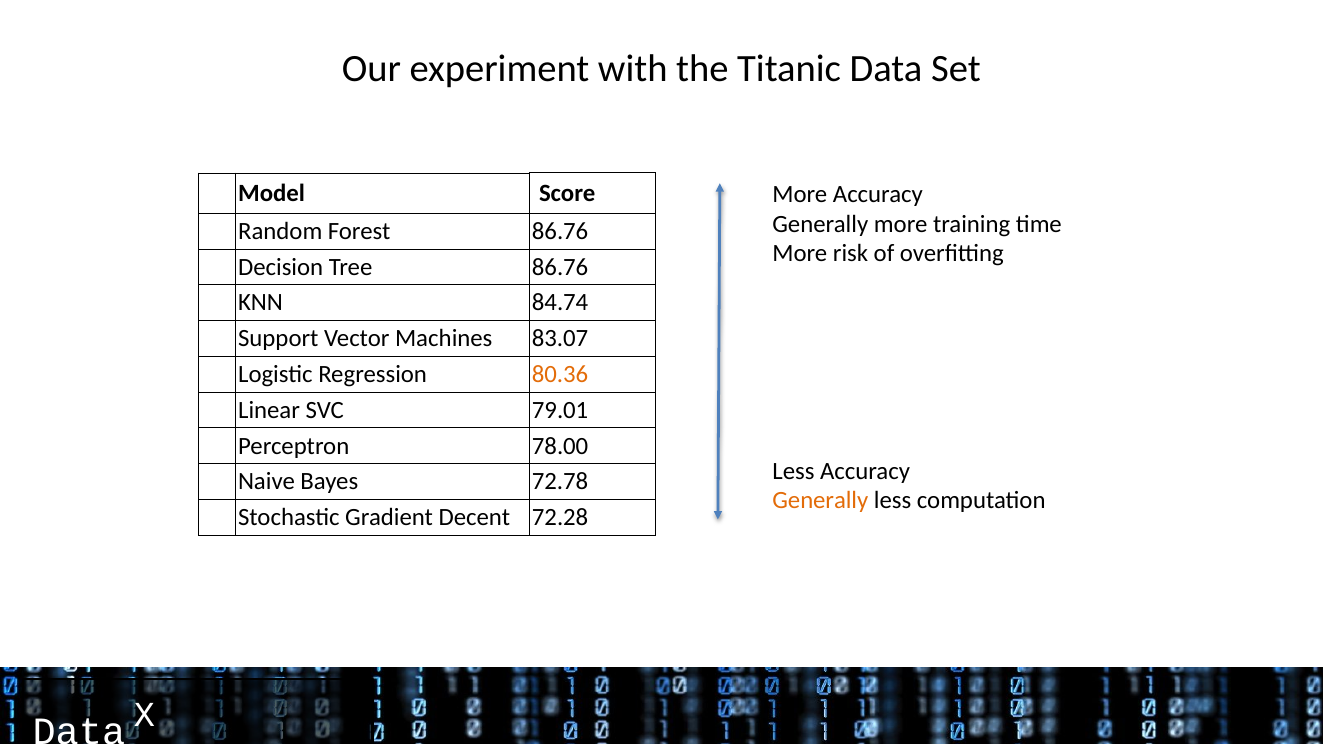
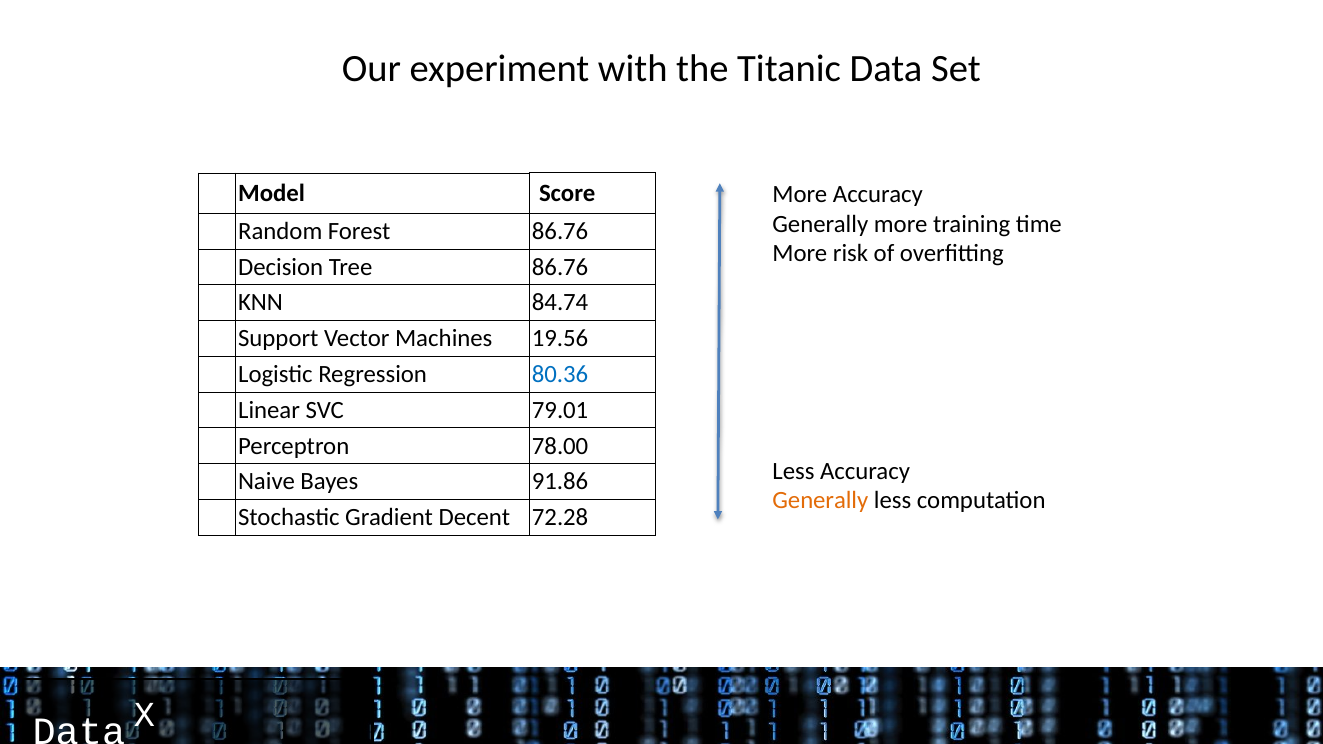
83.07: 83.07 -> 19.56 (560, 339)
80.36 colour: orange -> blue (560, 374)
72.78: 72.78 -> 91.86 (560, 482)
